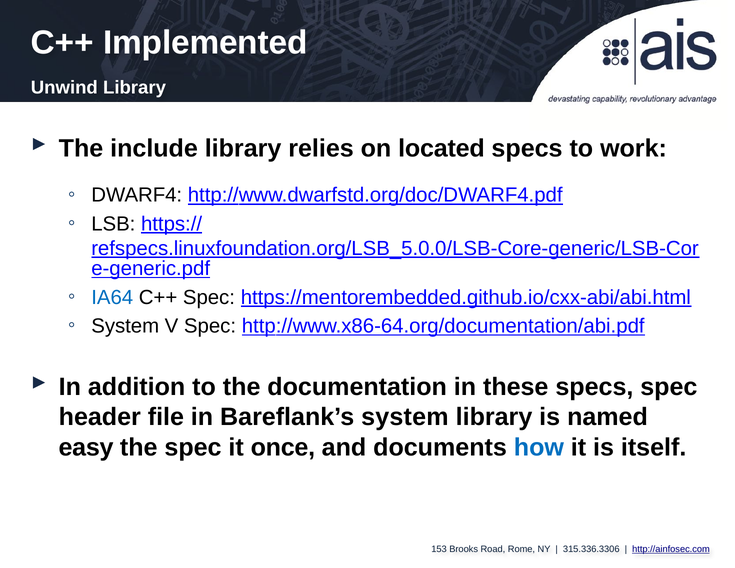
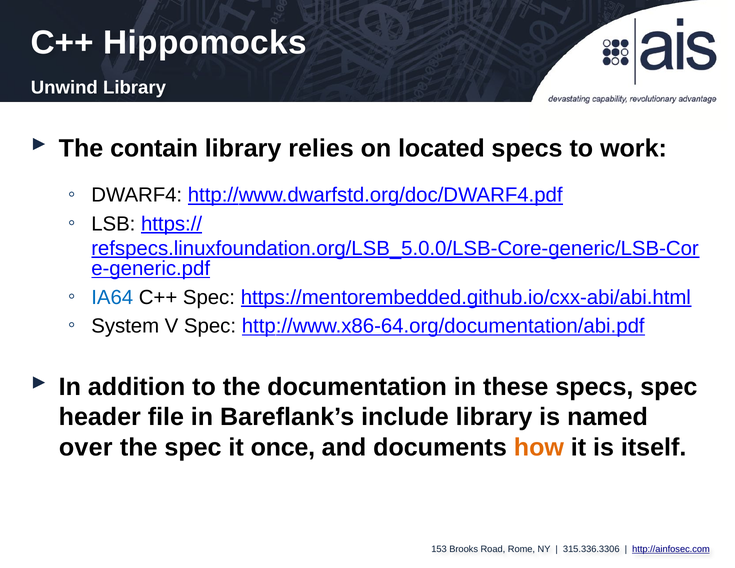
Implemented: Implemented -> Hippomocks (205, 43)
include: include -> contain (154, 149)
Bareflank’s system: system -> include (405, 417)
easy: easy -> over (86, 447)
how colour: blue -> orange (539, 447)
